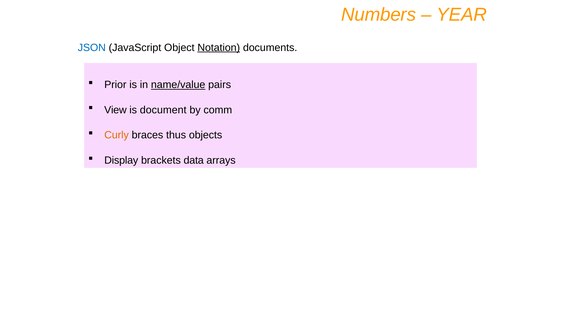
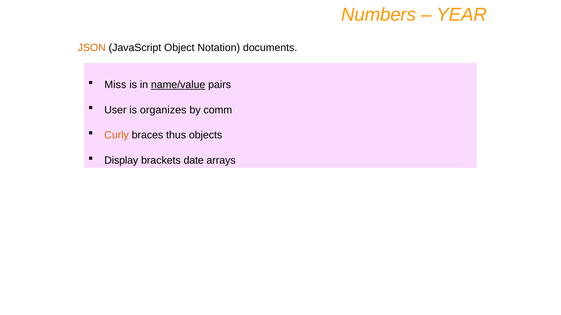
JSON colour: blue -> orange (92, 48)
Notation underline: present -> none (219, 48)
Prior: Prior -> Miss (115, 85)
View: View -> User (115, 110)
document: document -> organizes (163, 110)
data: data -> date (194, 161)
